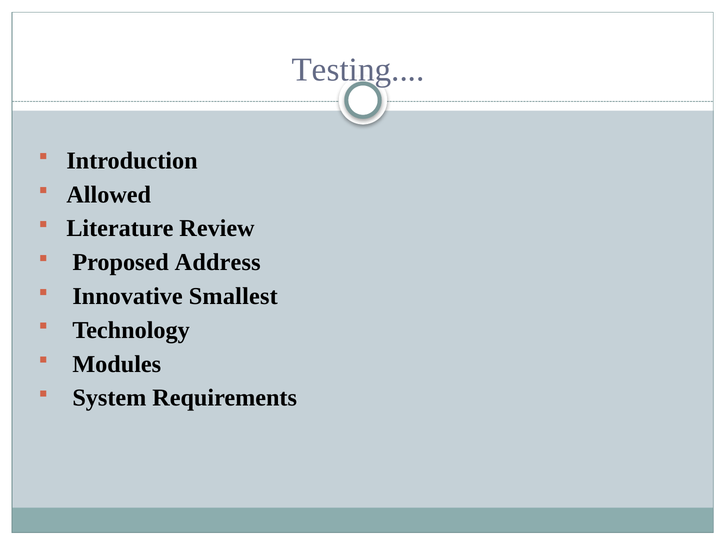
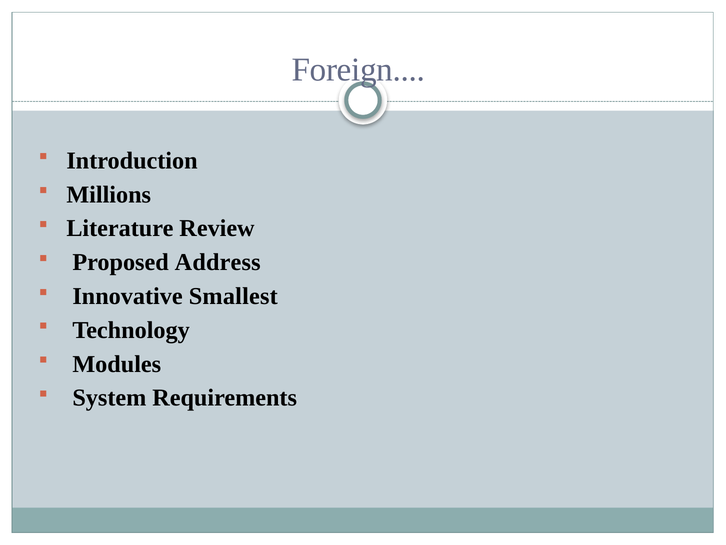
Testing: Testing -> Foreign (358, 70)
Allowed: Allowed -> Millions (109, 194)
